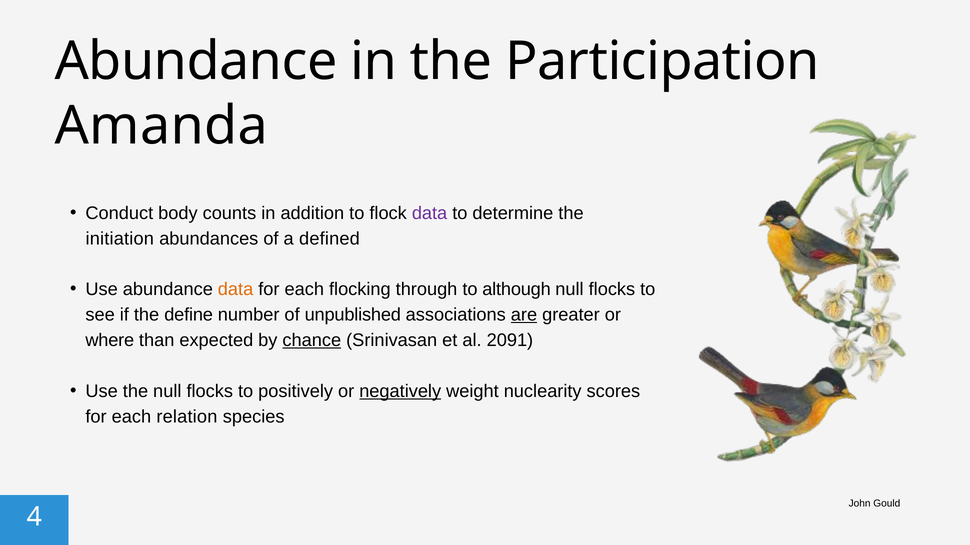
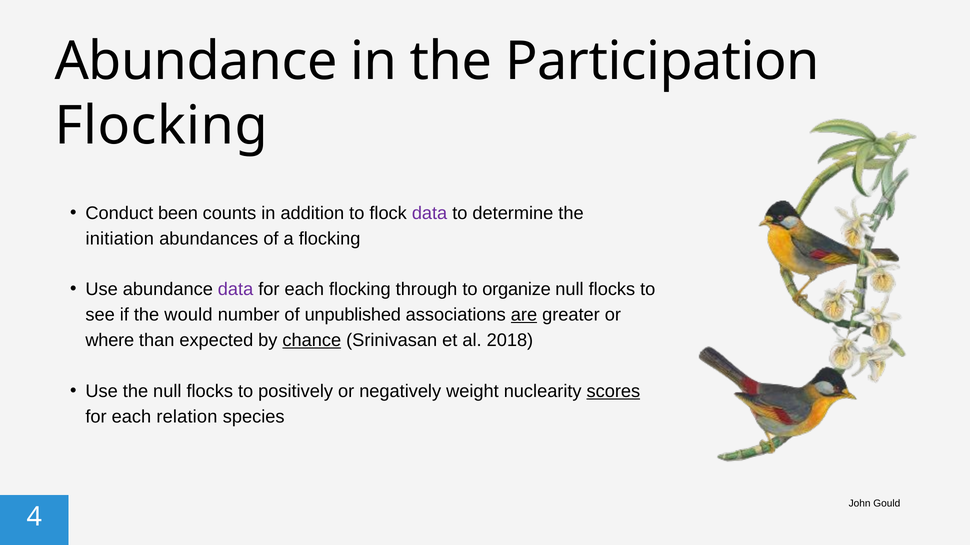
Amanda: Amanda -> Flocking (161, 126)
body: body -> been (178, 213)
a defined: defined -> flocking (330, 239)
data colour: orange -> purple (236, 290)
although: although -> organize (517, 290)
define: define -> would (188, 315)
2091: 2091 -> 2018 (510, 341)
negatively underline: present -> none (400, 392)
scores underline: none -> present (613, 392)
